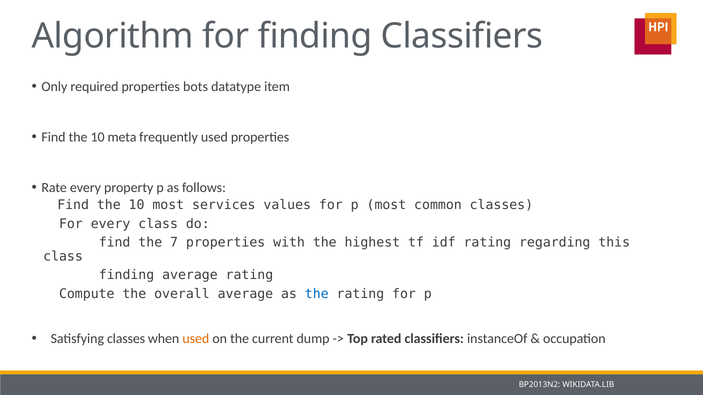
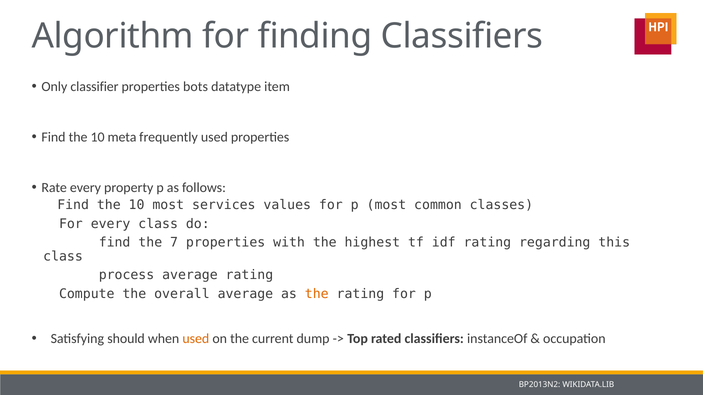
required: required -> classifier (94, 87)
finding: finding -> process (126, 275)
the colour: blue -> orange (317, 294)
Satisfying classes: classes -> should (126, 339)
